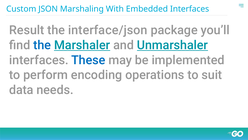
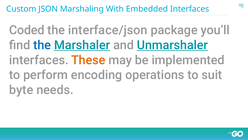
Result: Result -> Coded (27, 30)
These colour: blue -> orange (88, 60)
data: data -> byte (21, 90)
